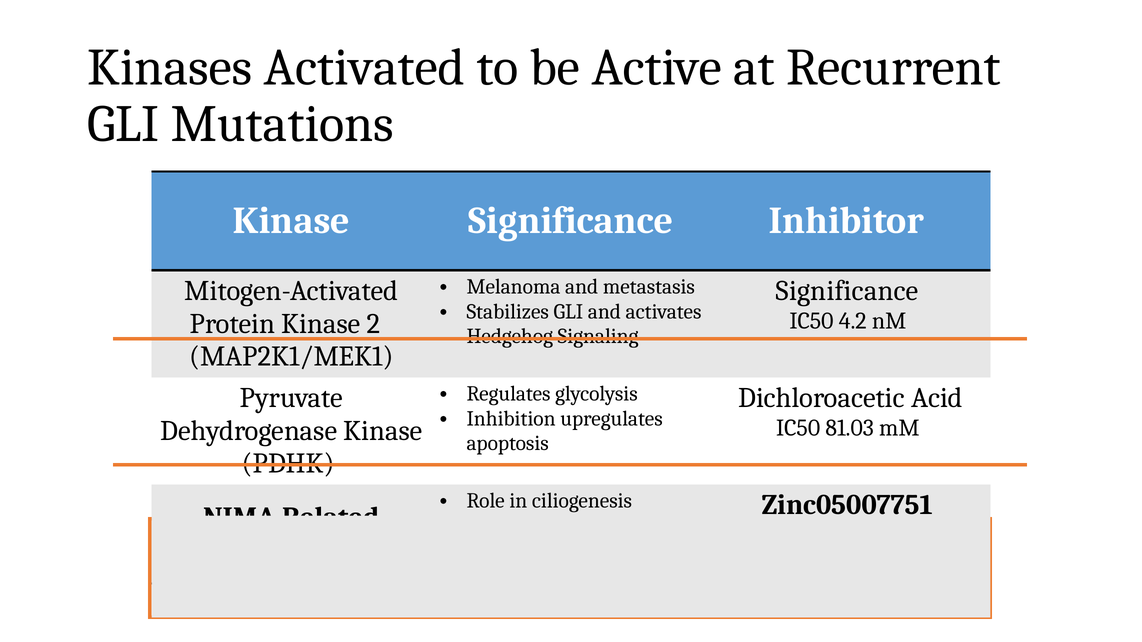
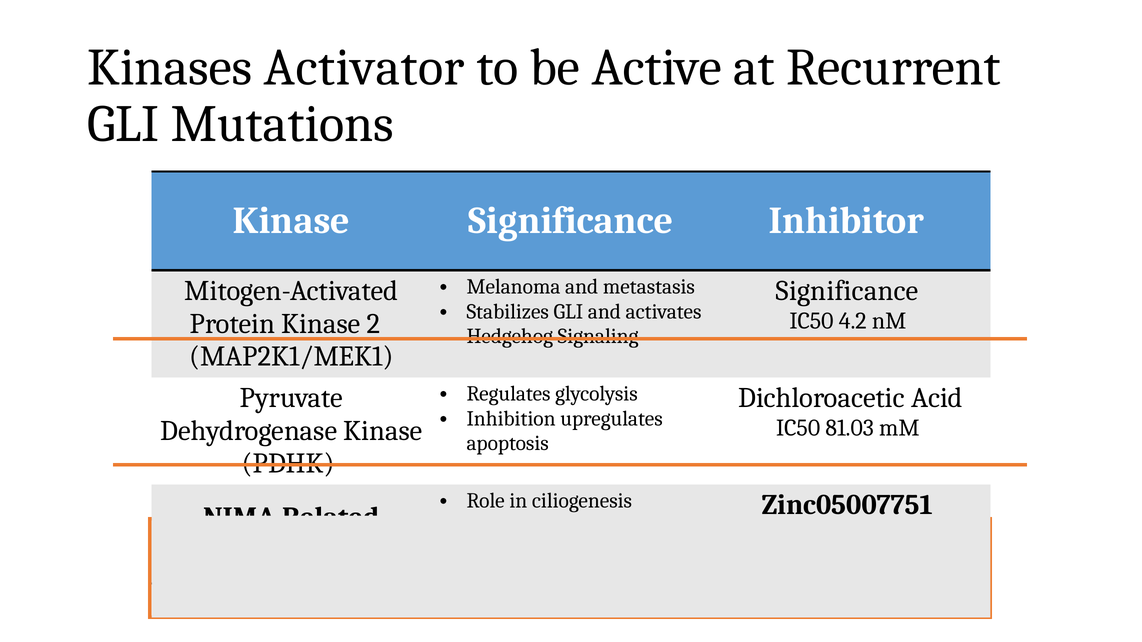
Activated: Activated -> Activator (364, 68)
